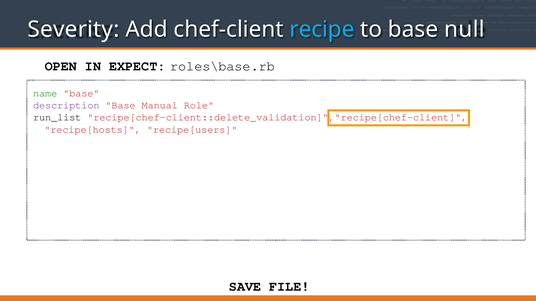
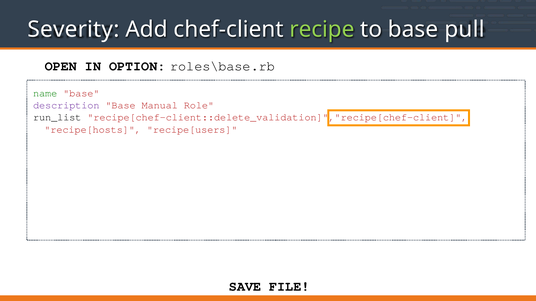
recipe colour: light blue -> light green (322, 29)
null: null -> pull (464, 29)
EXPECT: EXPECT -> OPTION (137, 66)
